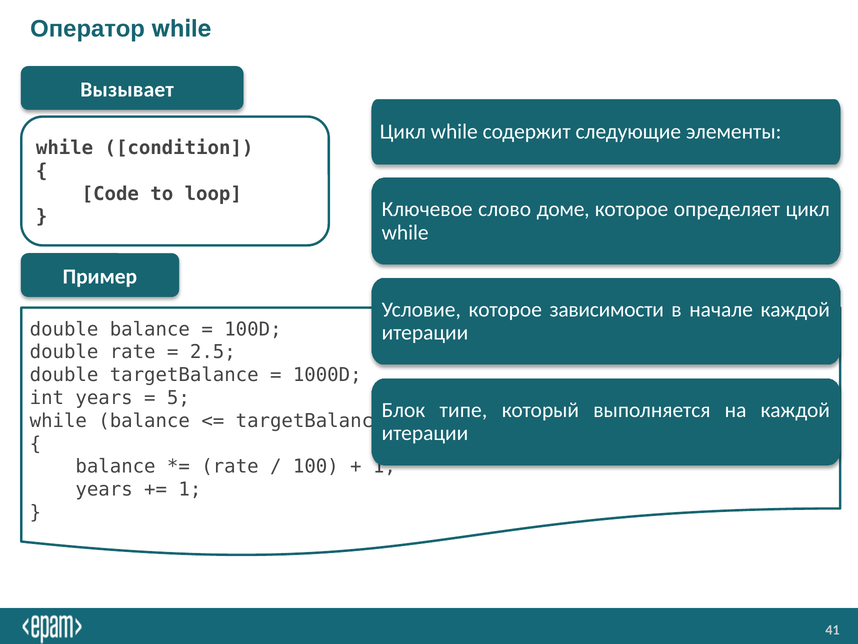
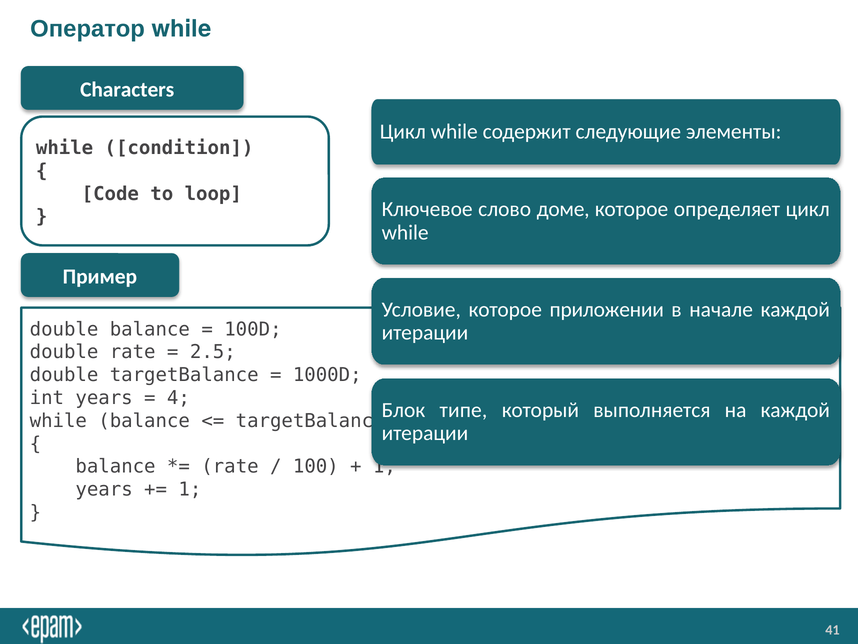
Вызывает: Вызывает -> Characters (127, 89)
зависимости: зависимости -> приложении (607, 309)
5: 5 -> 4 (178, 398)
